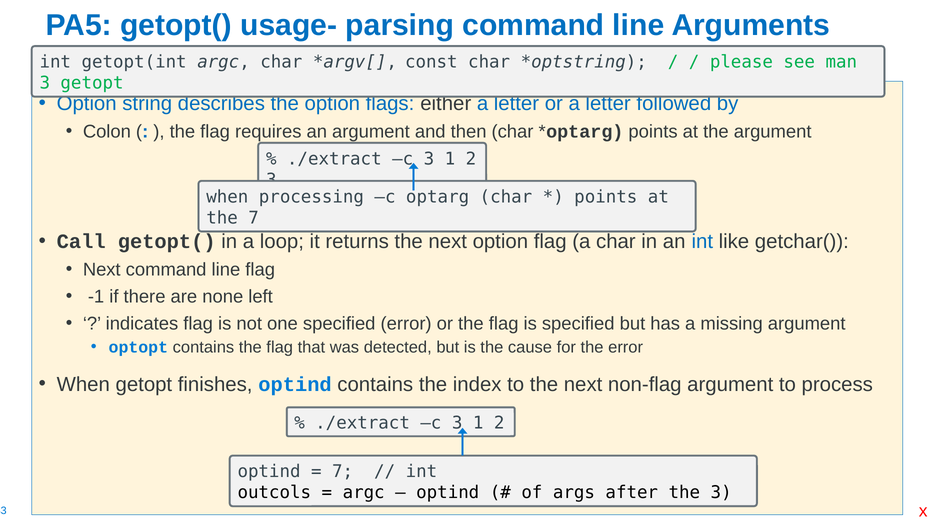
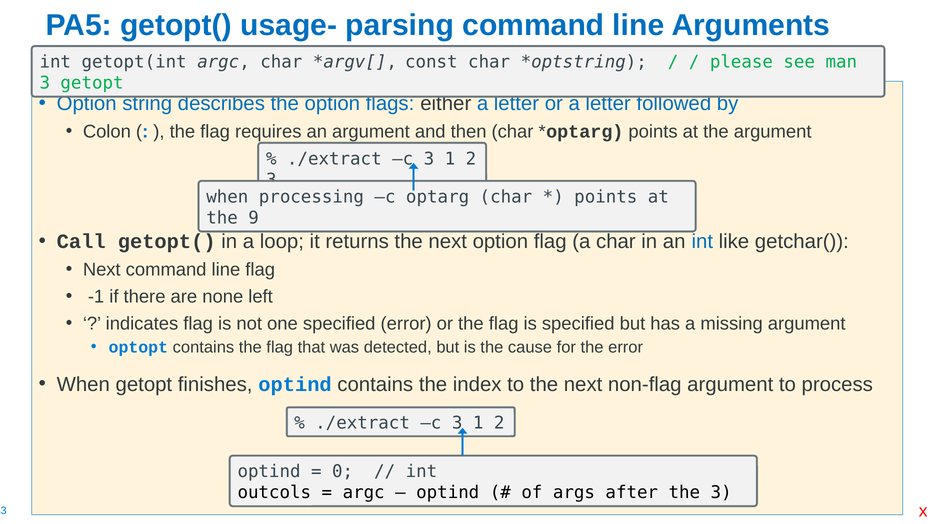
the 7: 7 -> 9 (254, 218)
7: 7 -> 0 (343, 472)
